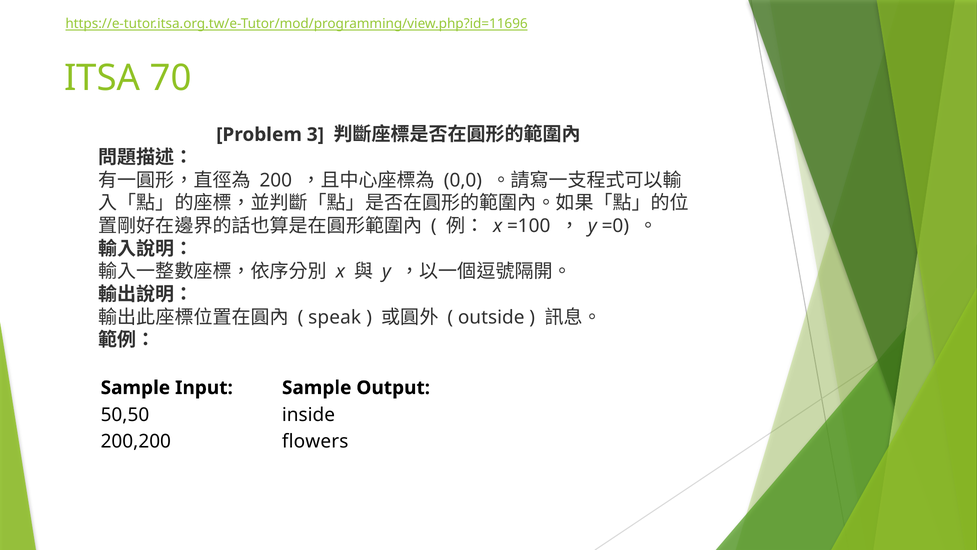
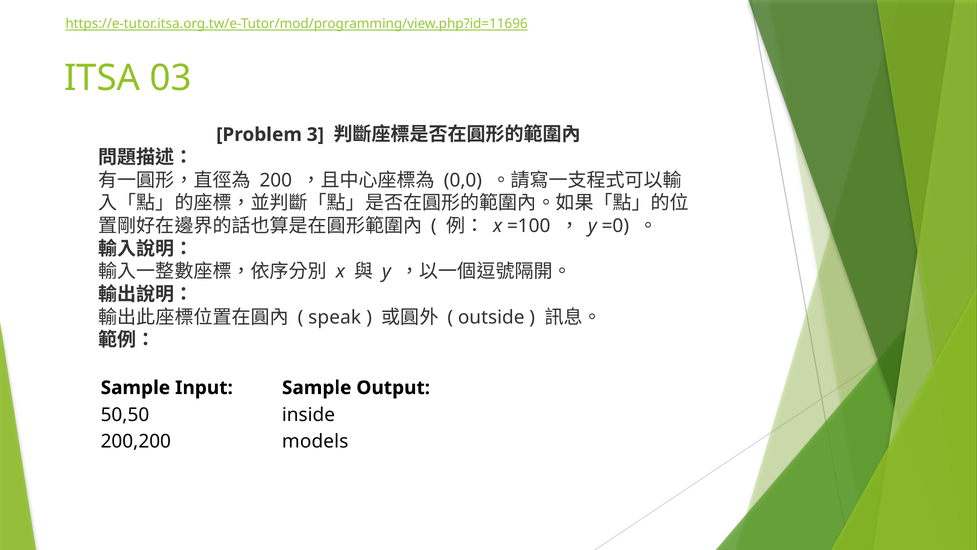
70: 70 -> 03 (171, 78)
flowers: flowers -> models (315, 441)
